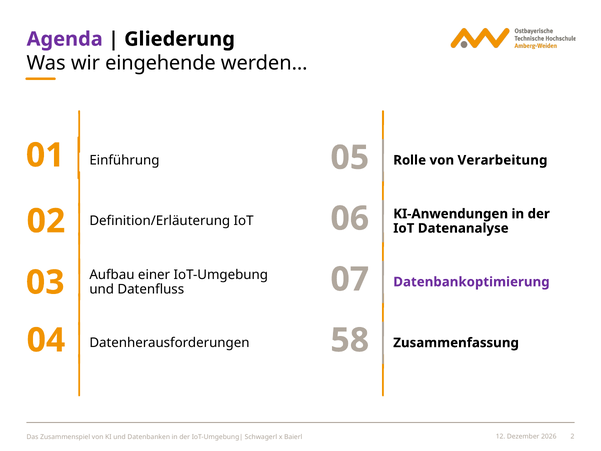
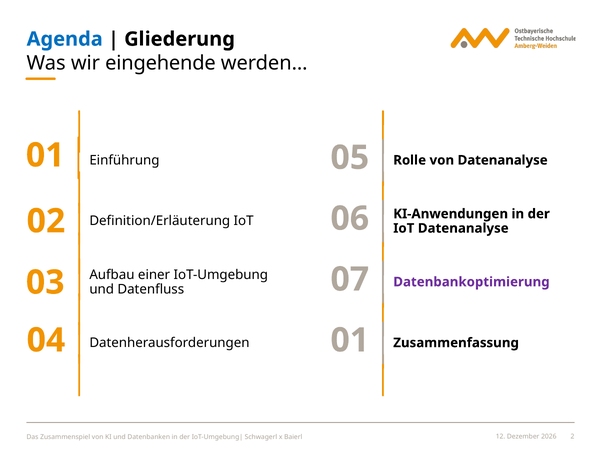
Agenda colour: purple -> blue (65, 39)
von Verarbeitung: Verarbeitung -> Datenanalyse (503, 160)
Datenherausforderungen 58: 58 -> 01 (350, 340)
